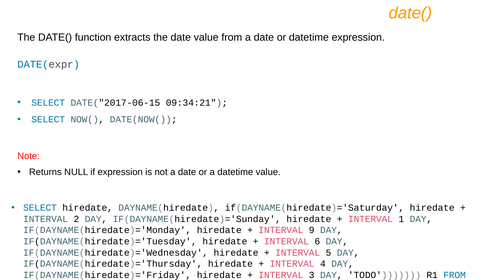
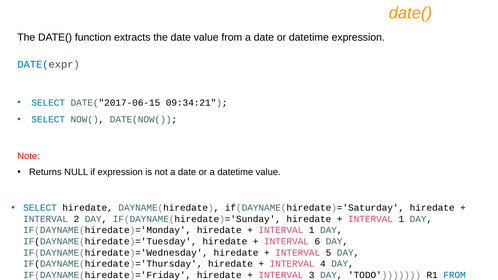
9: 9 -> 1 (312, 230)
